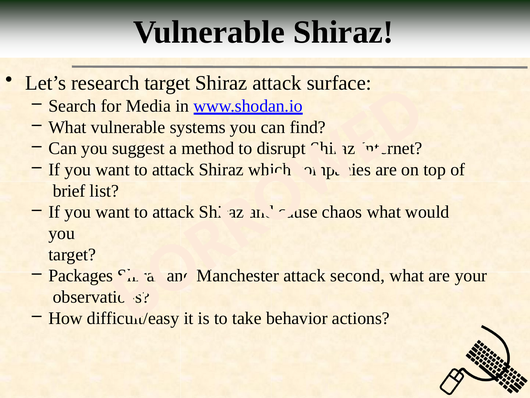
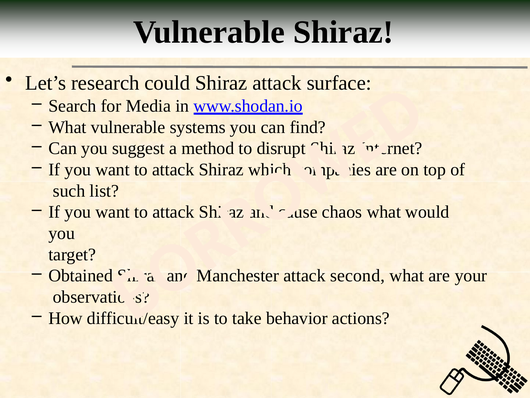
research target: target -> could (167, 83)
brief: brief -> such (69, 191)
Packages: Packages -> Obtained (81, 275)
